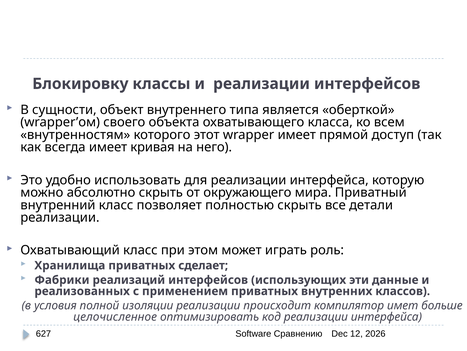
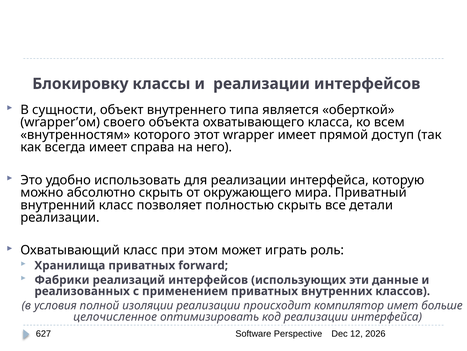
кривая: кривая -> справа (152, 147)
сделает: сделает -> forward (203, 265)
Сравнению: Сравнению -> Perspective (298, 333)
